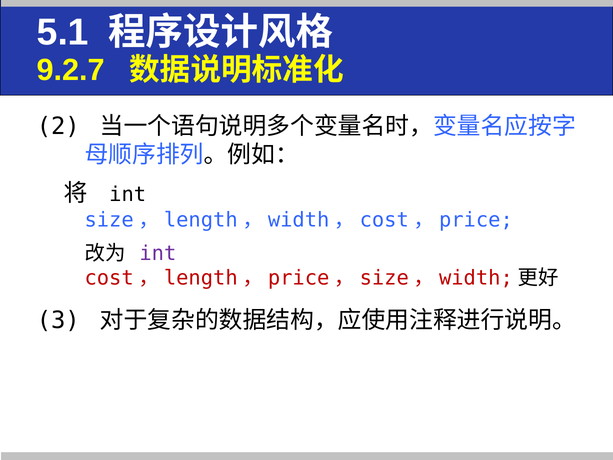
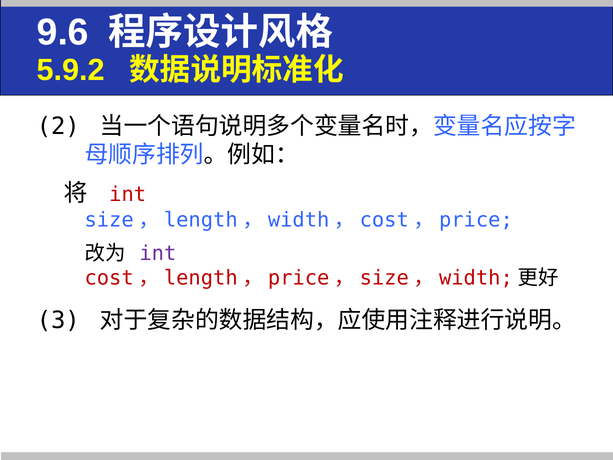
5.1: 5.1 -> 9.6 (63, 33)
9.2.7: 9.2.7 -> 5.9.2 (71, 70)
int colour: black -> red (128, 195)
